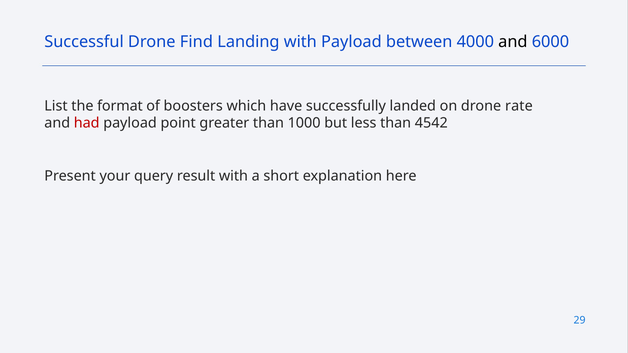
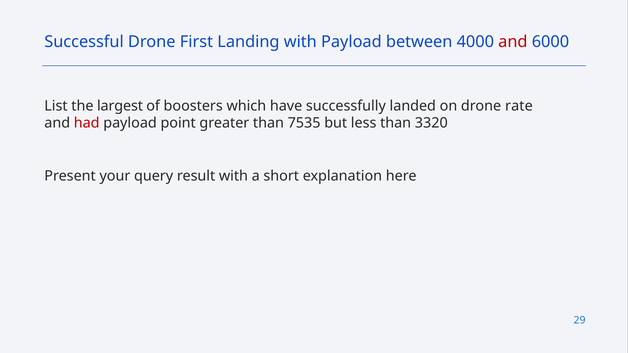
Find: Find -> First (196, 42)
and colour: black -> red (513, 42)
format: format -> largest (120, 106)
1000: 1000 -> 7535 (304, 123)
4542: 4542 -> 3320 (431, 123)
